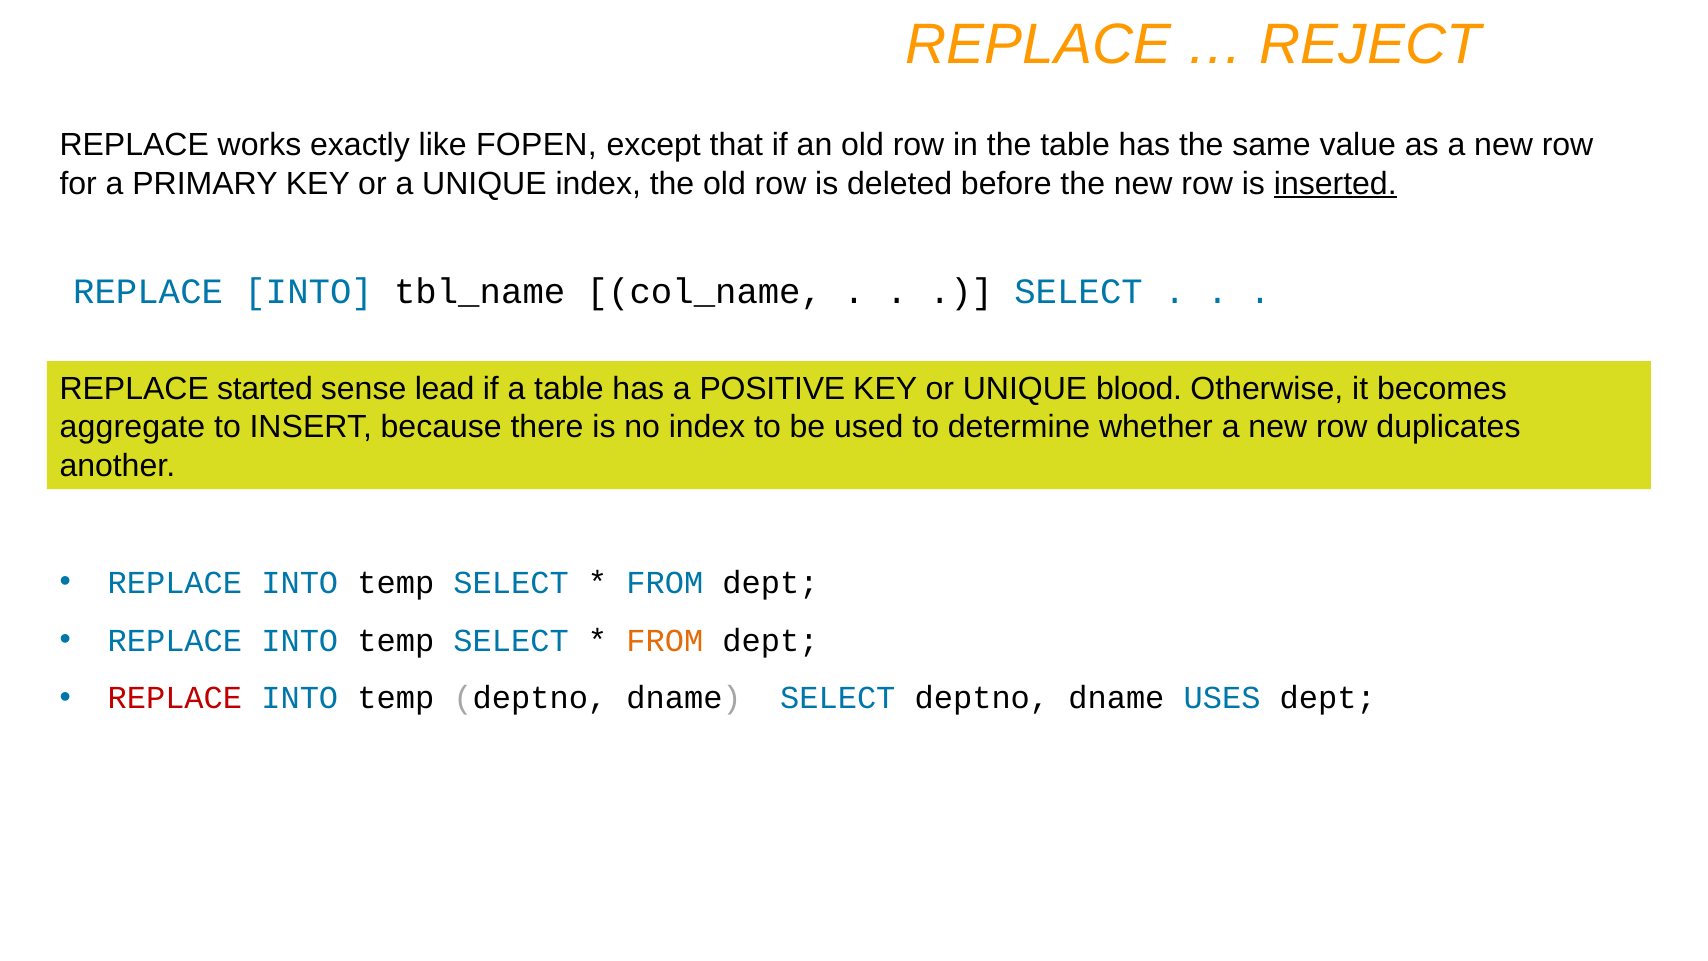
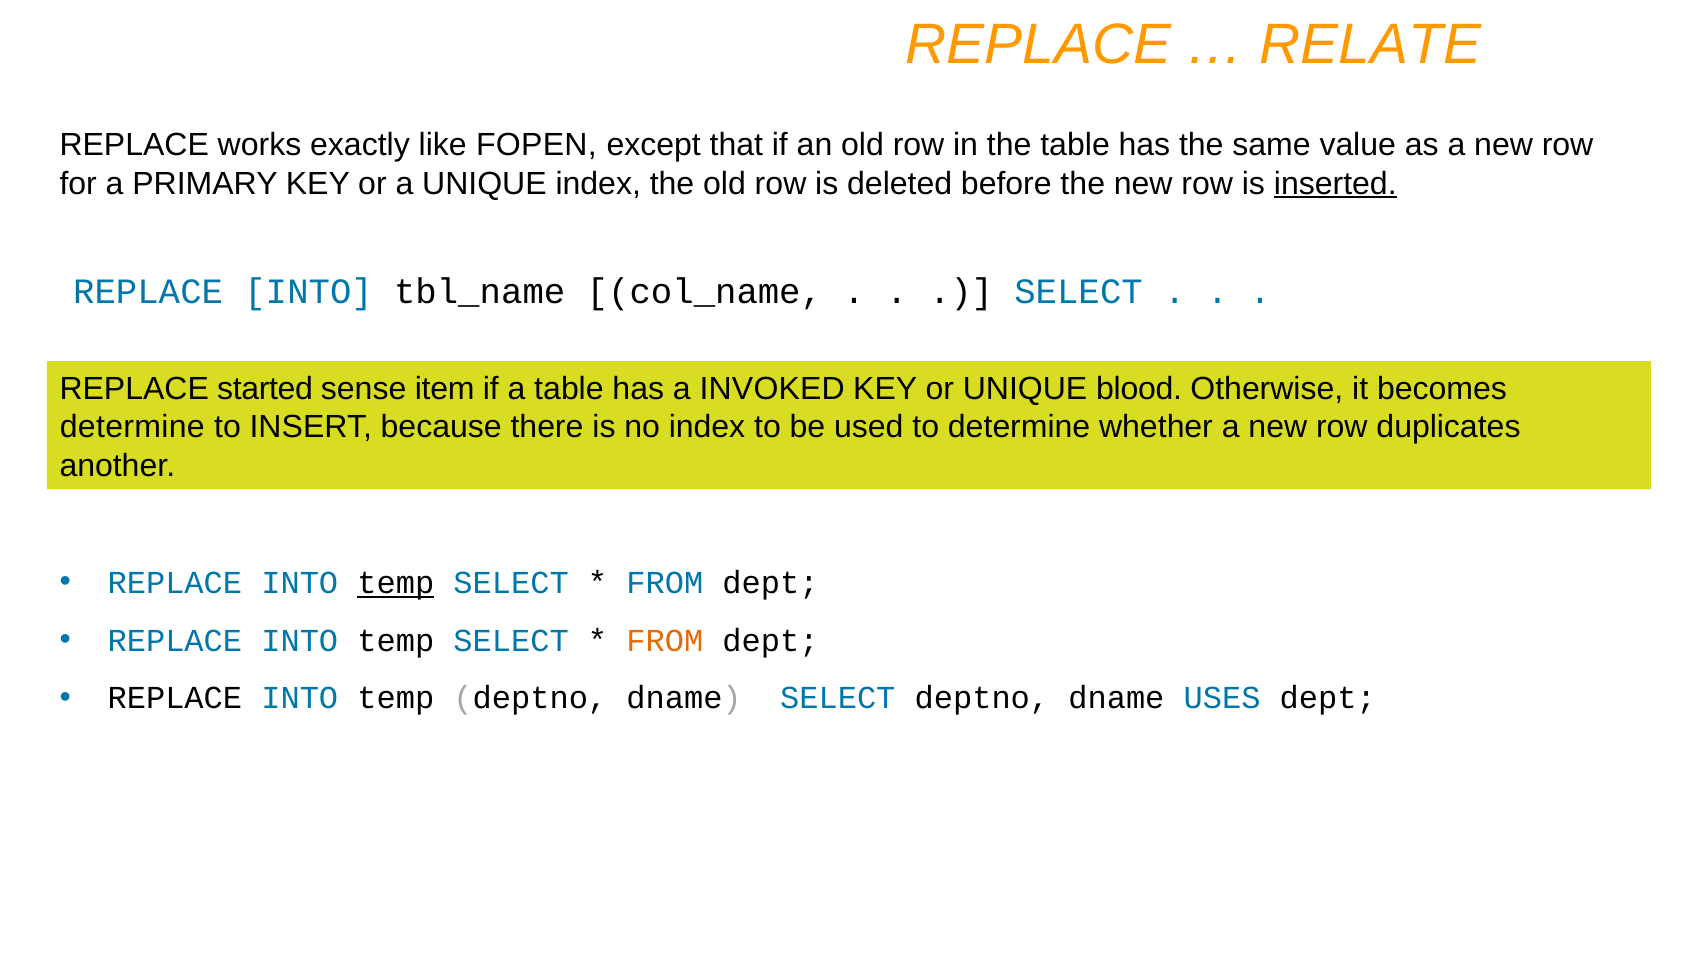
REJECT: REJECT -> RELATE (1370, 44)
lead: lead -> item (445, 389)
POSITIVE: POSITIVE -> INVOKED (772, 389)
aggregate: aggregate -> determine (132, 427)
temp underline: none -> present (396, 583)
REPLACE colour: red -> black (175, 698)
